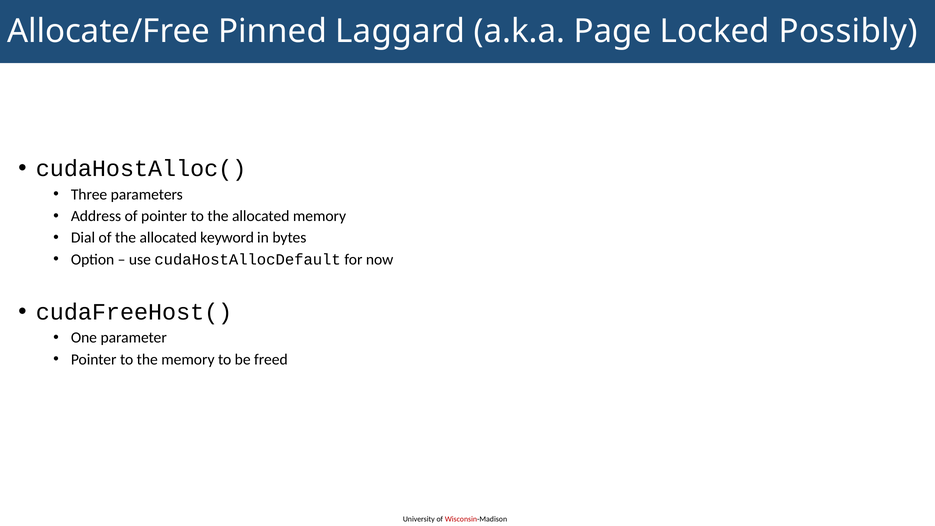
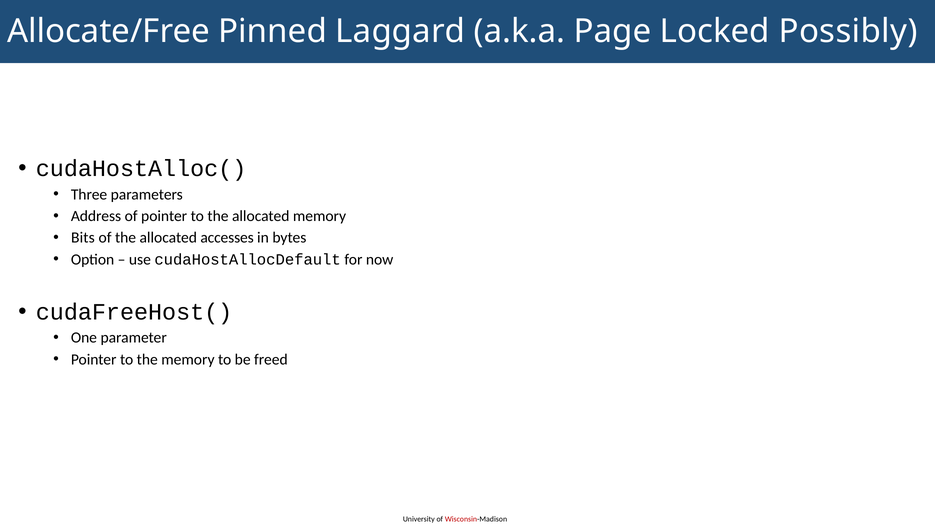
Dial: Dial -> Bits (83, 238)
keyword: keyword -> accesses (227, 238)
